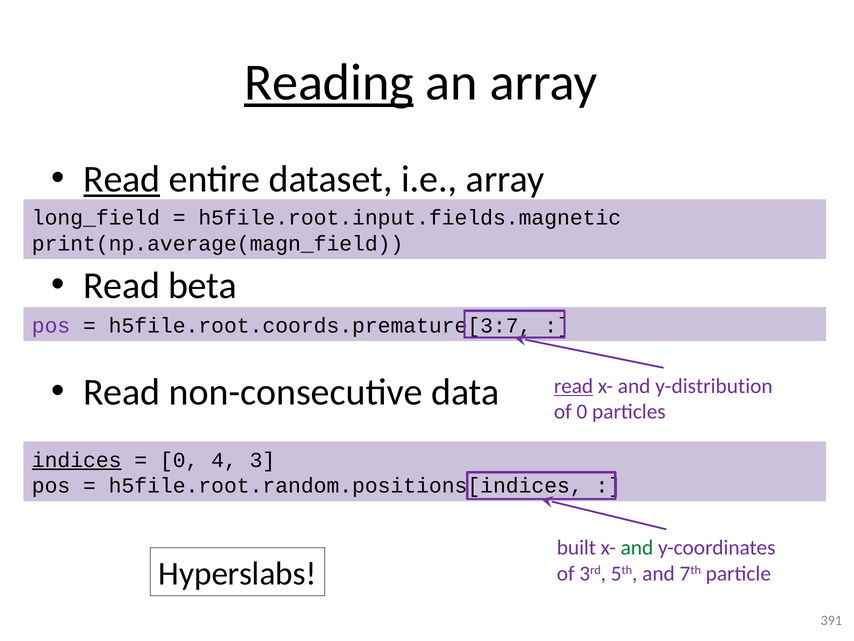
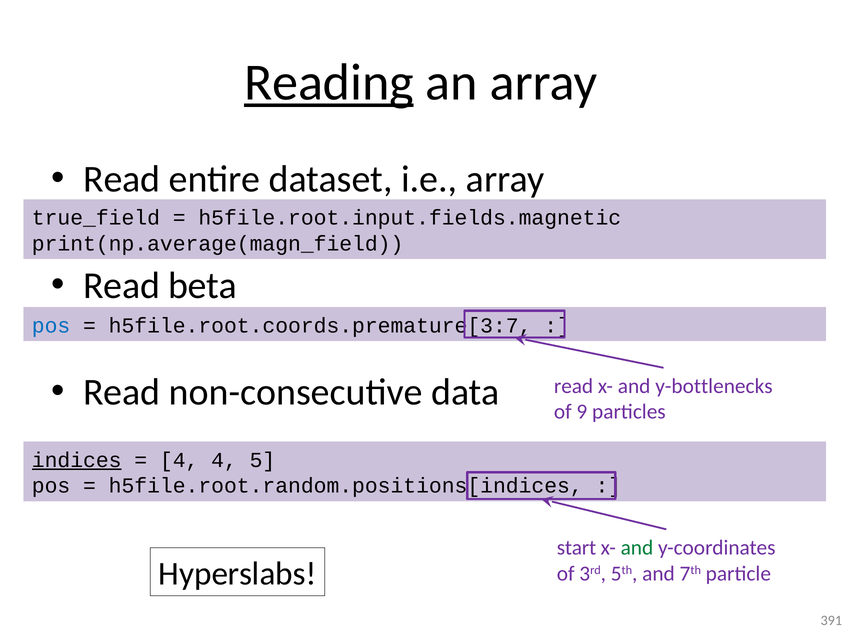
Read underline: present -> none (122, 179)
long_field: long_field -> true_field (96, 218)
pos colour: purple -> blue (51, 325)
read underline: present -> none (574, 386)
y-distribution: y-distribution -> y-bottlenecks (714, 386)
of 0: 0 -> 9 (582, 412)
0: 0 -> 4 (179, 460)
3: 3 -> 5 (262, 460)
built: built -> start (576, 547)
